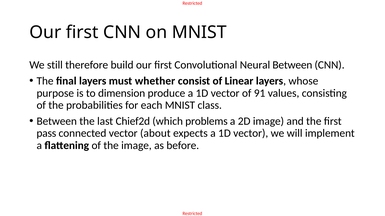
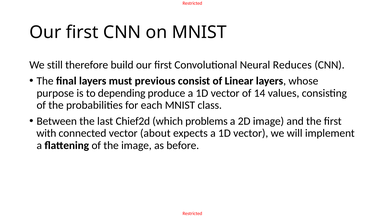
Neural Between: Between -> Reduces (292, 65)
whether: whether -> previous (155, 81)
dimension: dimension -> depending (122, 93)
91: 91 -> 14 (260, 93)
pass: pass -> with (46, 134)
